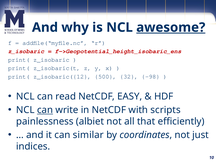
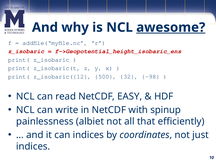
can underline: present -> none (45, 110)
scripts: scripts -> spinup (166, 110)
can similar: similar -> indices (88, 135)
